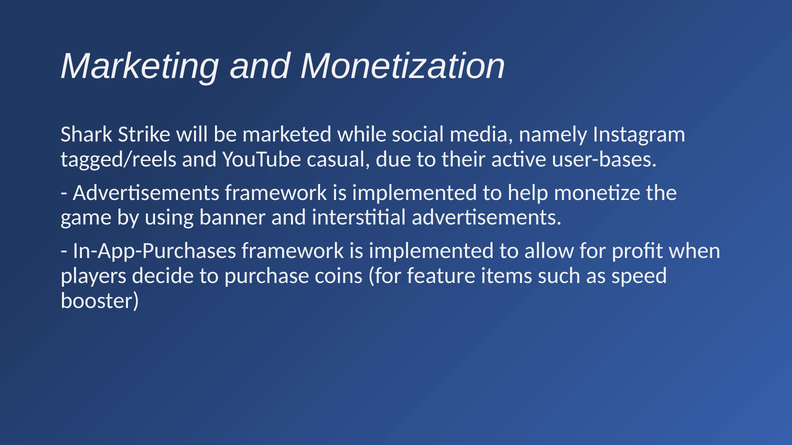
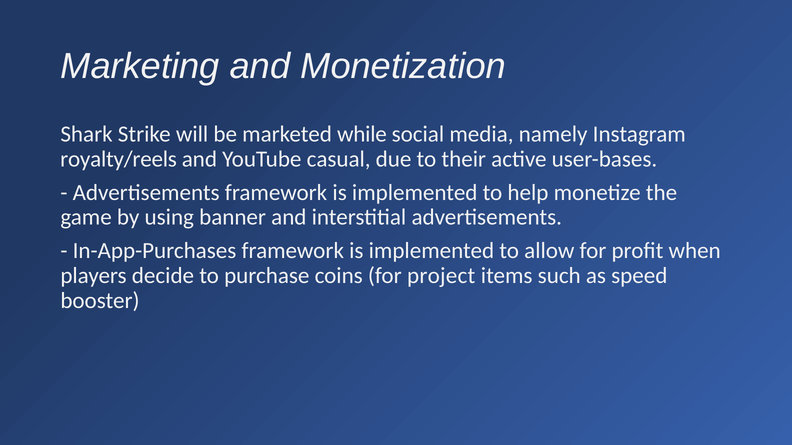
tagged/reels: tagged/reels -> royalty/reels (119, 159)
feature: feature -> project (441, 276)
